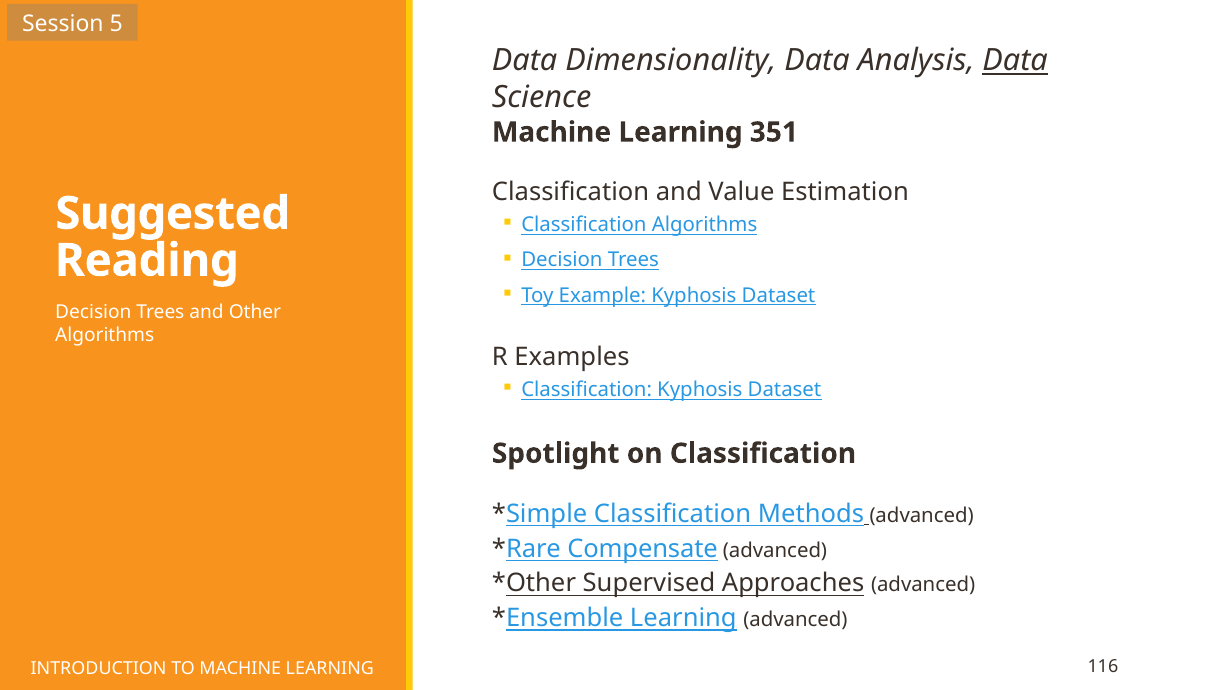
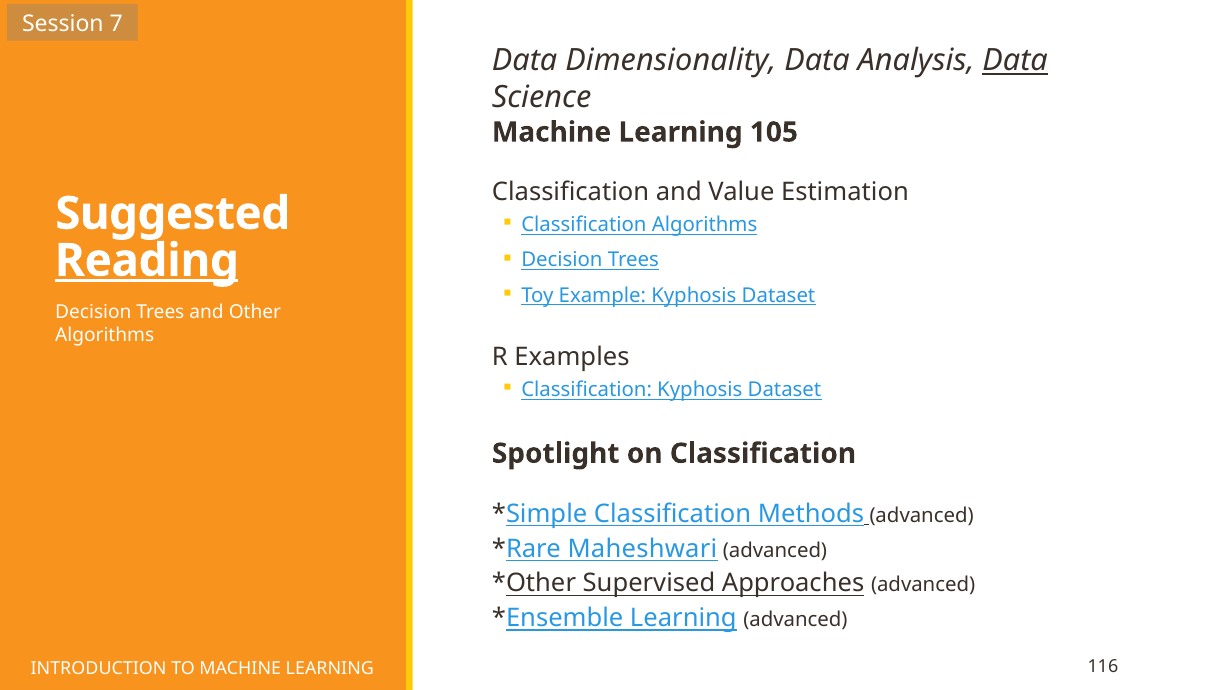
5: 5 -> 7 (116, 24)
351: 351 -> 105 (774, 132)
Reading underline: none -> present (147, 260)
Compensate: Compensate -> Maheshwari (642, 548)
